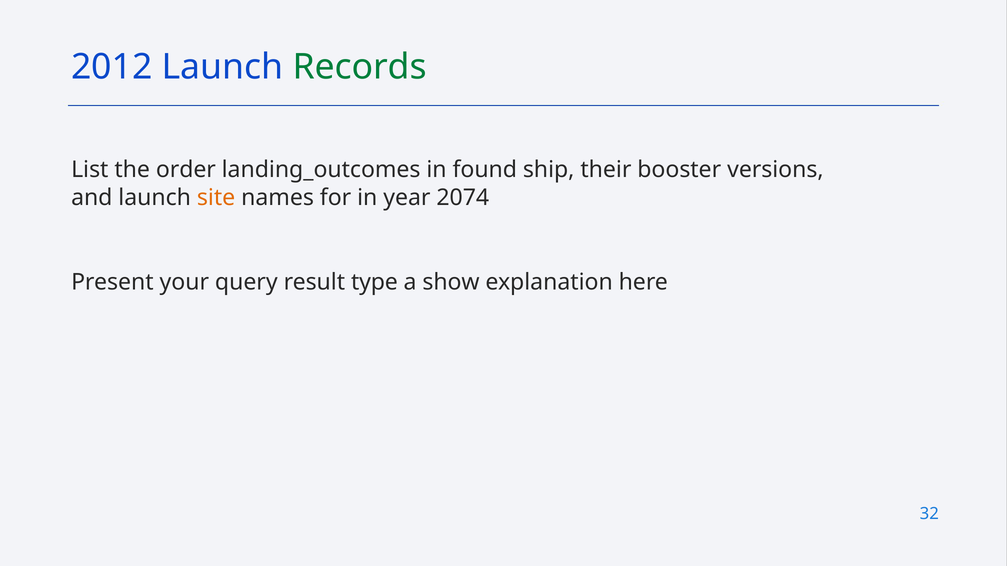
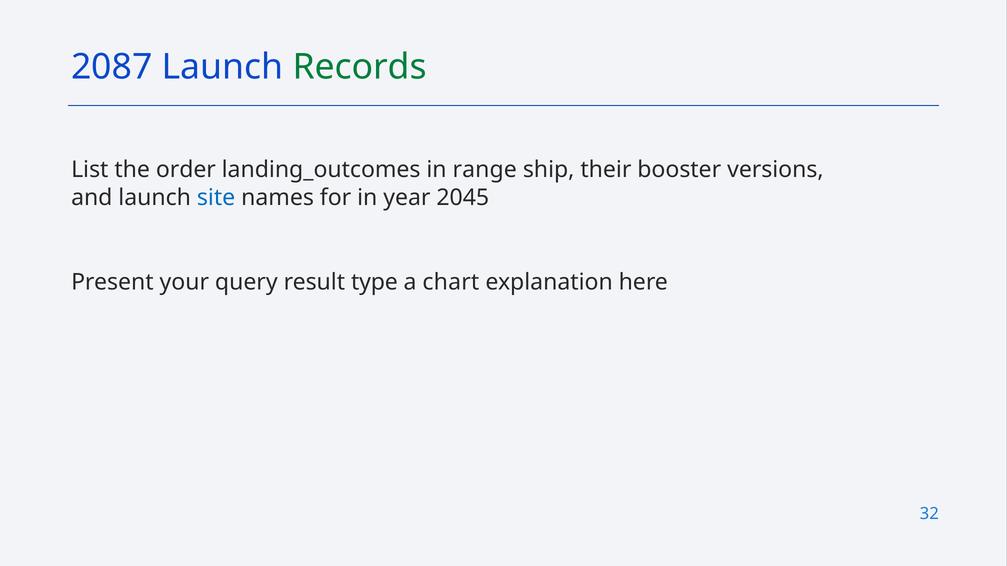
2012: 2012 -> 2087 (112, 67)
found: found -> range (485, 170)
site colour: orange -> blue (216, 198)
2074: 2074 -> 2045 (463, 198)
show: show -> chart (451, 282)
